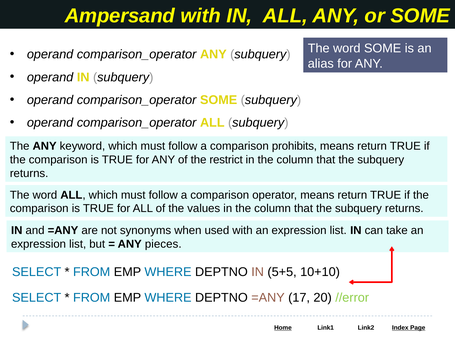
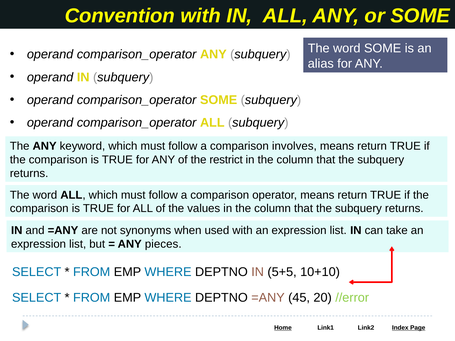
Ampersand: Ampersand -> Convention (120, 16)
prohibits: prohibits -> involves (294, 146)
17: 17 -> 45 (299, 298)
